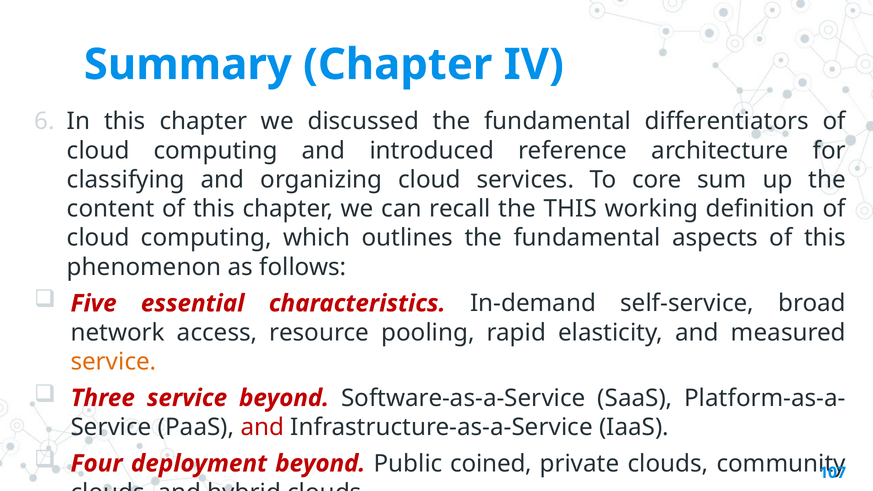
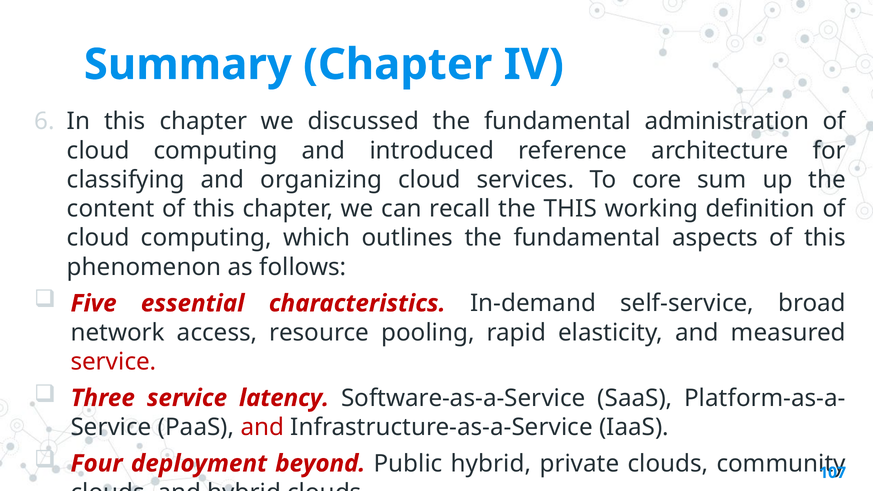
differentiators: differentiators -> administration (727, 121)
service colour: orange -> red (113, 362)
service beyond: beyond -> latency (284, 398)
Public coined: coined -> hybrid (491, 464)
